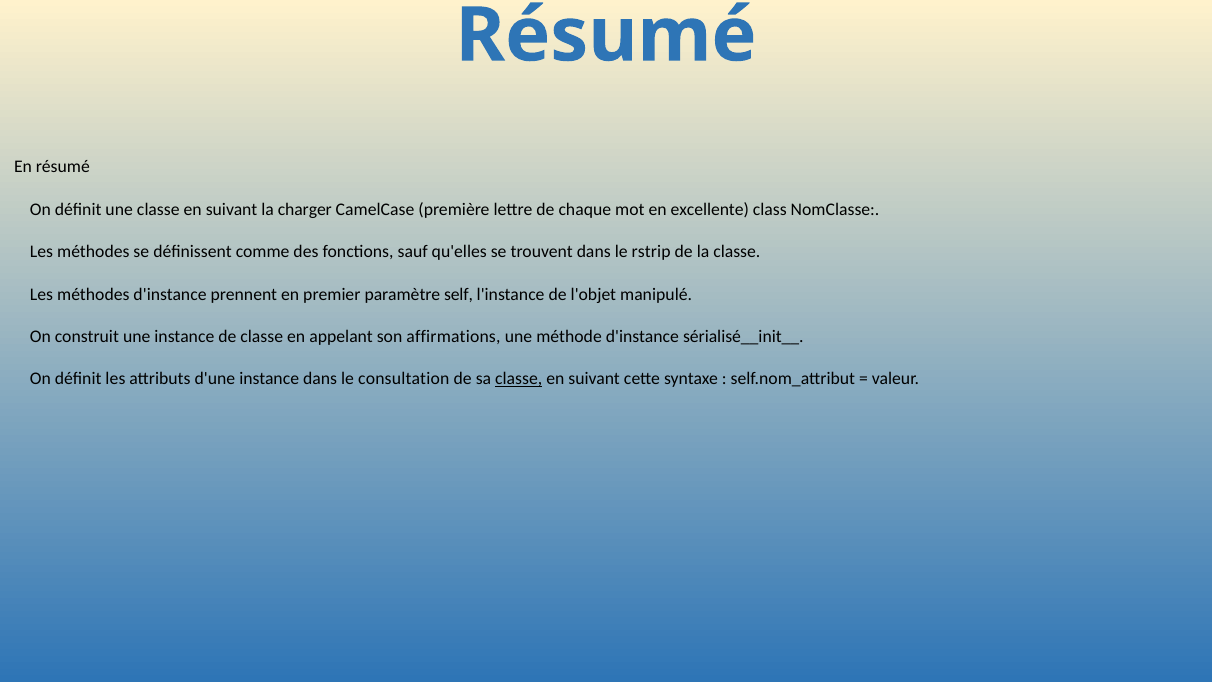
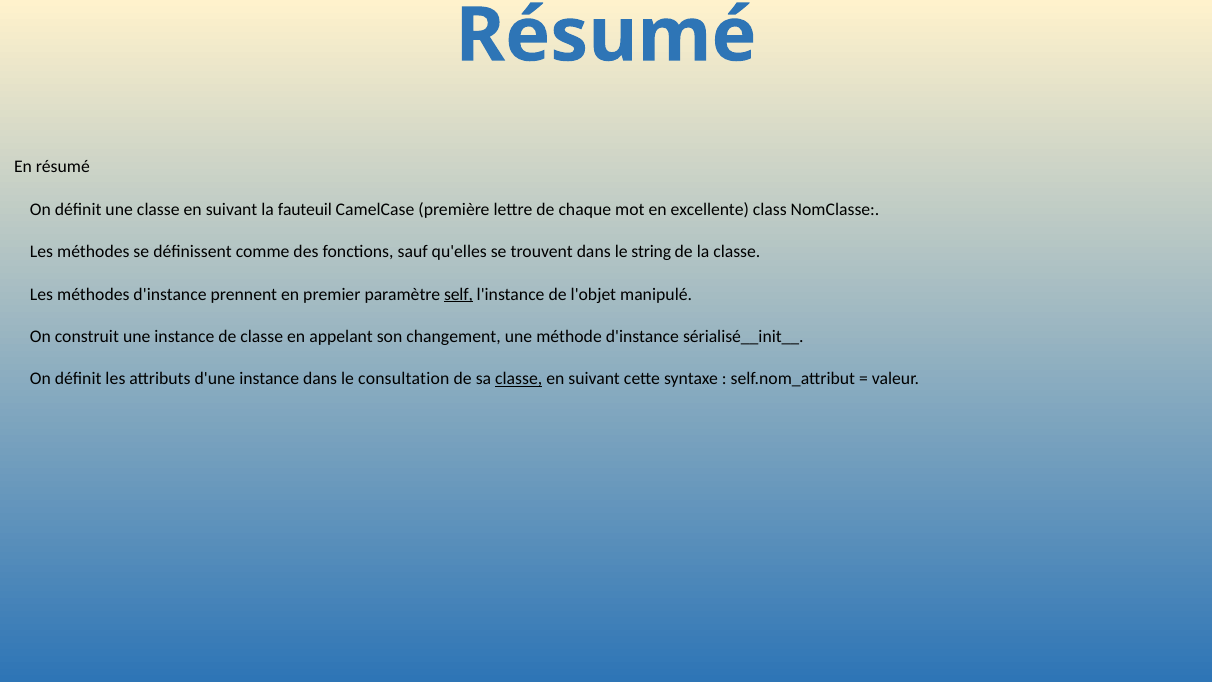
charger: charger -> fauteuil (305, 209)
rstrip: rstrip -> string (651, 252)
self underline: none -> present (458, 294)
affirmations: affirmations -> changement (454, 337)
